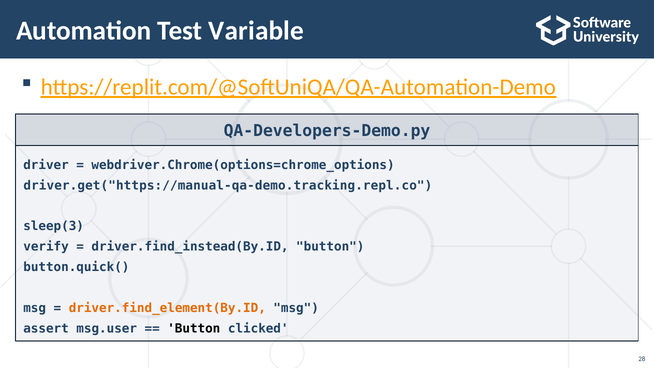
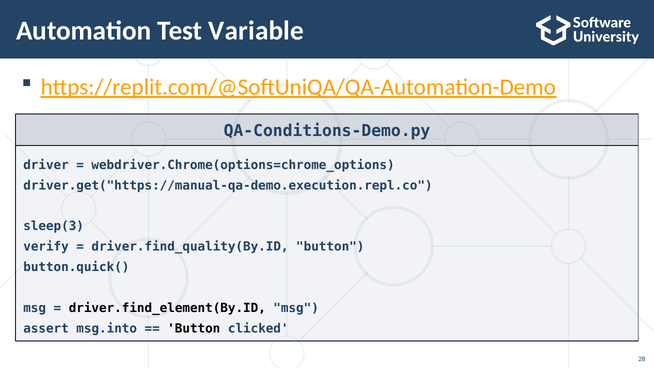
QA-Developers-Demo.py: QA-Developers-Demo.py -> QA-Conditions-Demo.py (327, 131)
driver.get("https://manual-qa-demo.tracking.repl.co: driver.get("https://manual-qa-demo.tracking.repl.co -> driver.get("https://manual-qa-demo.execution.repl.co (228, 185)
driver.find_instead(By.ID: driver.find_instead(By.ID -> driver.find_quality(By.ID (190, 247)
driver.find_element(By.ID colour: orange -> black (167, 308)
msg.user: msg.user -> msg.into (107, 328)
